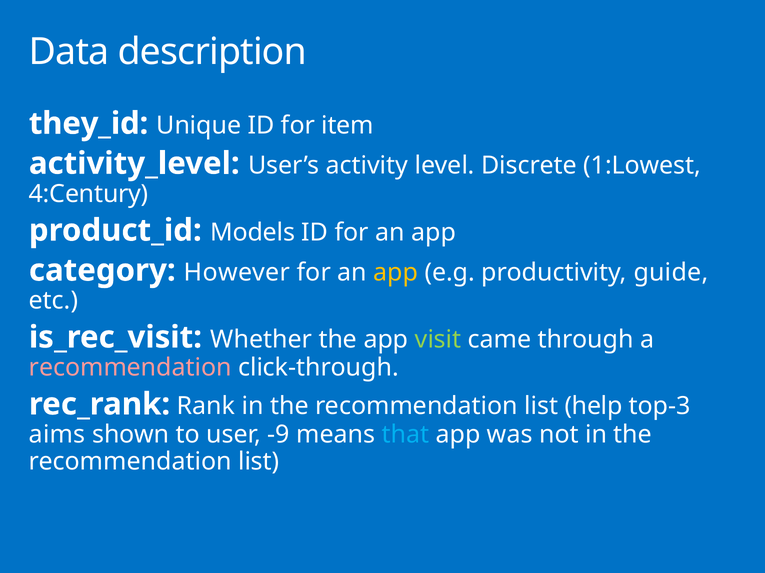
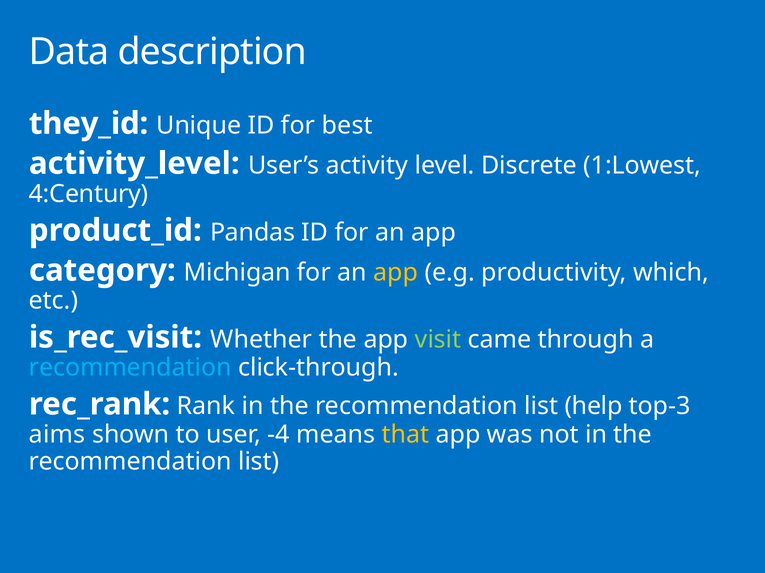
item: item -> best (347, 126)
Models: Models -> Pandas (253, 233)
However: However -> Michigan (237, 273)
guide: guide -> which (671, 273)
recommendation colour: pink -> light blue (130, 368)
-9: -9 -> -4 (279, 435)
that colour: light blue -> yellow (405, 435)
